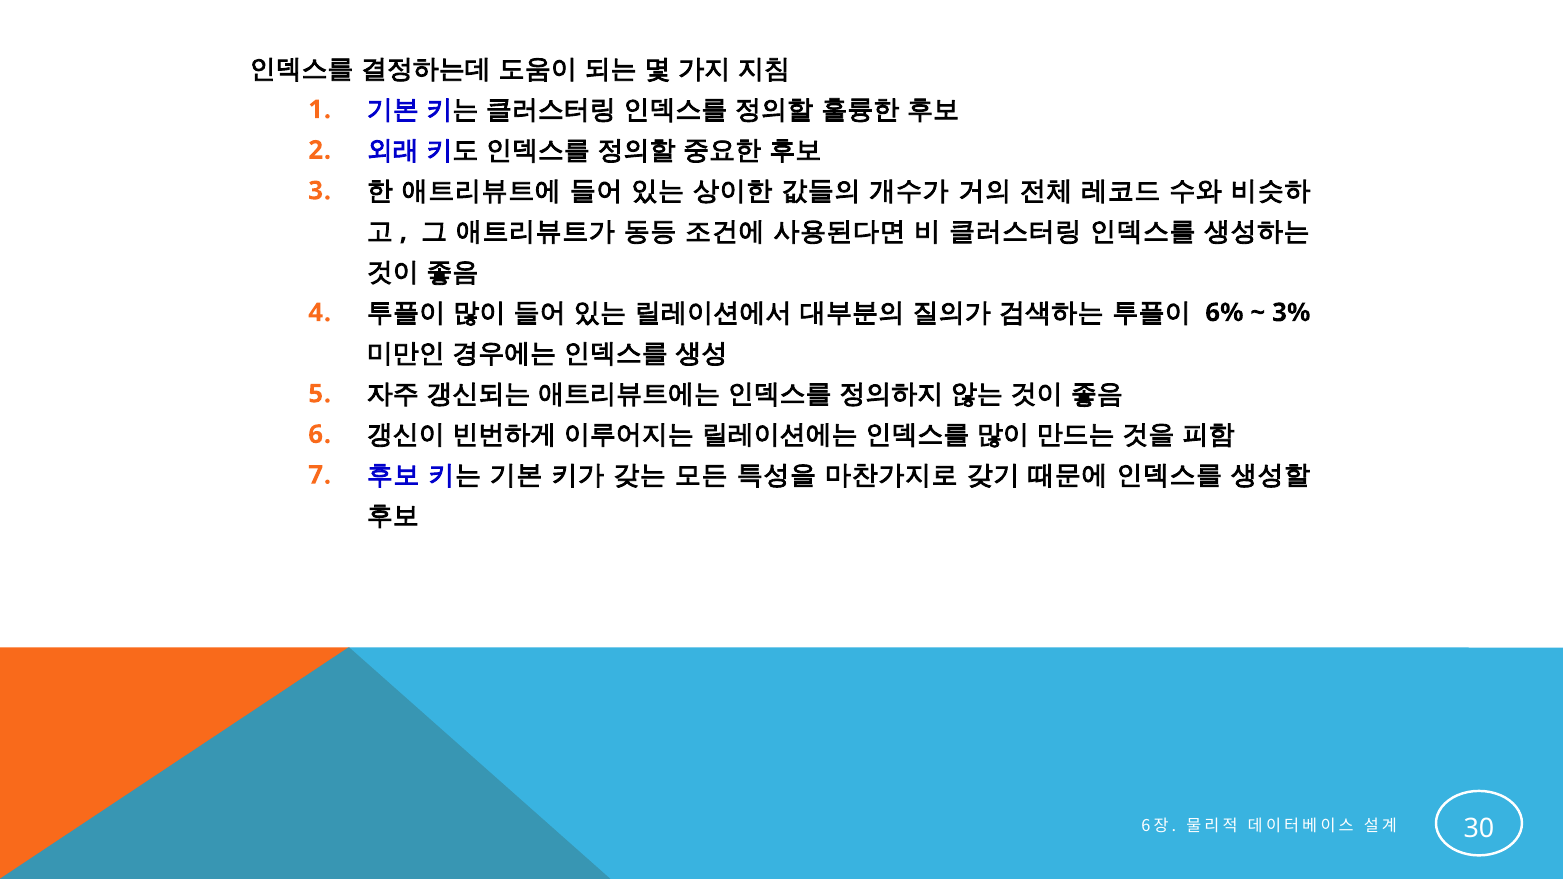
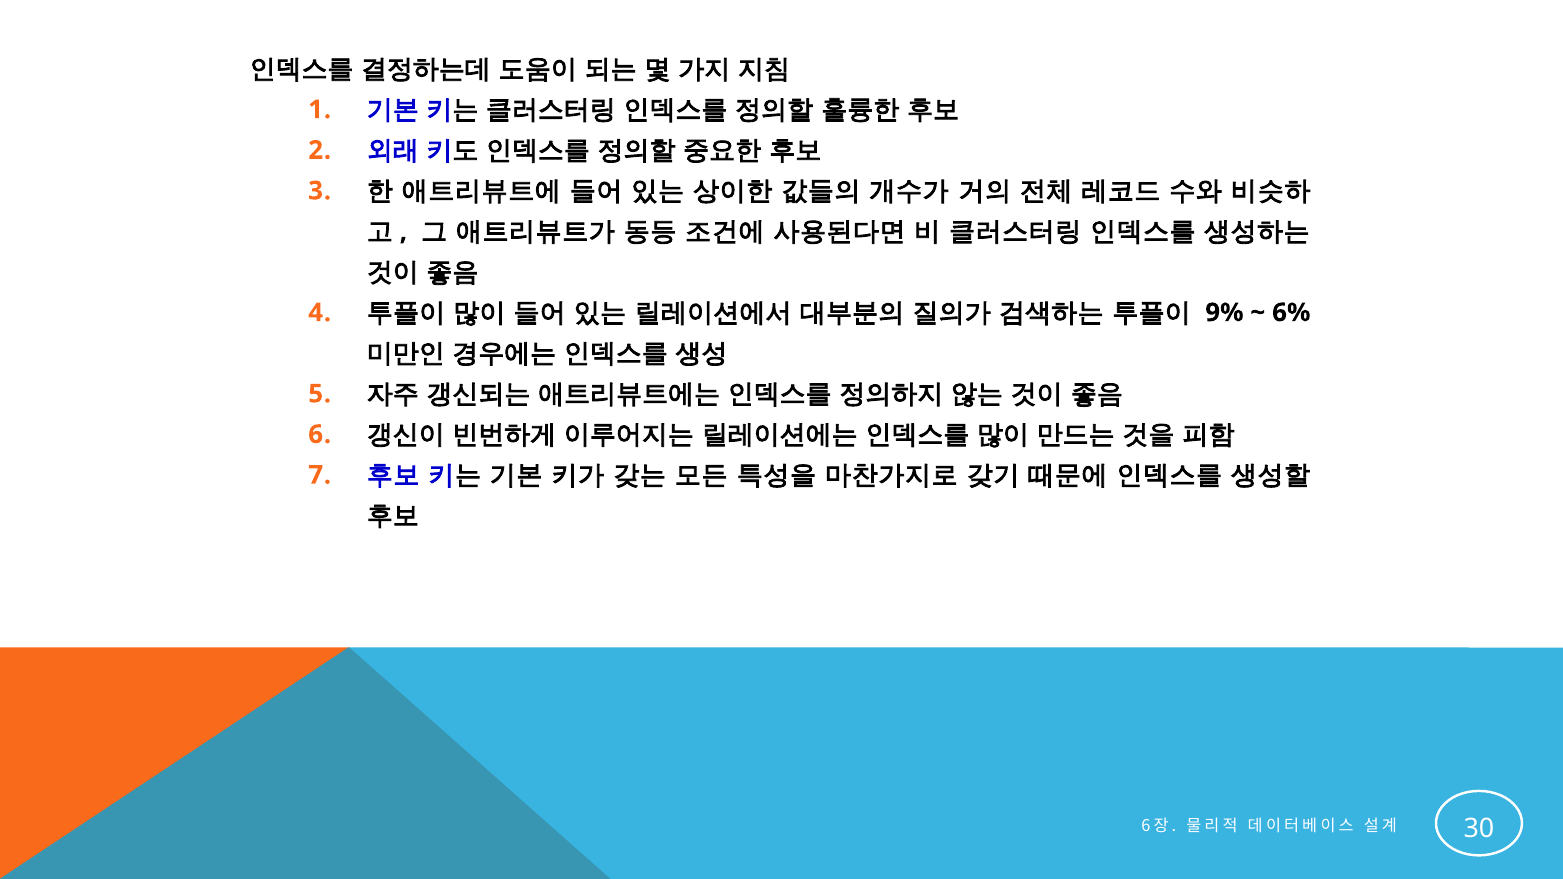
6%: 6% -> 9% (1224, 313)
3%: 3% -> 6% (1291, 313)
